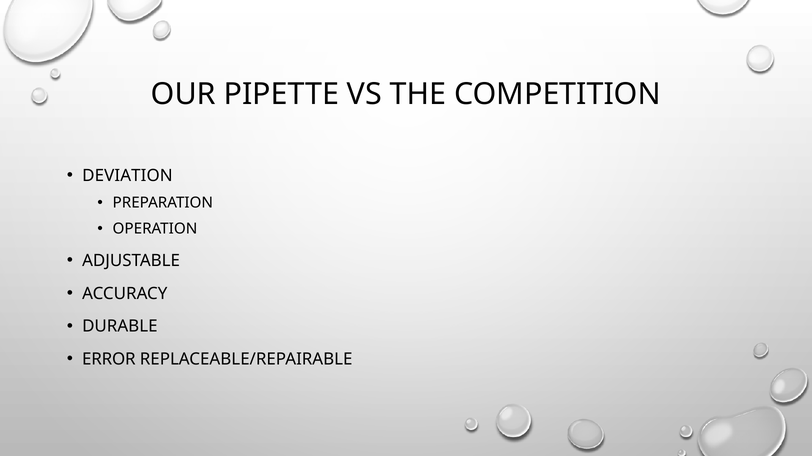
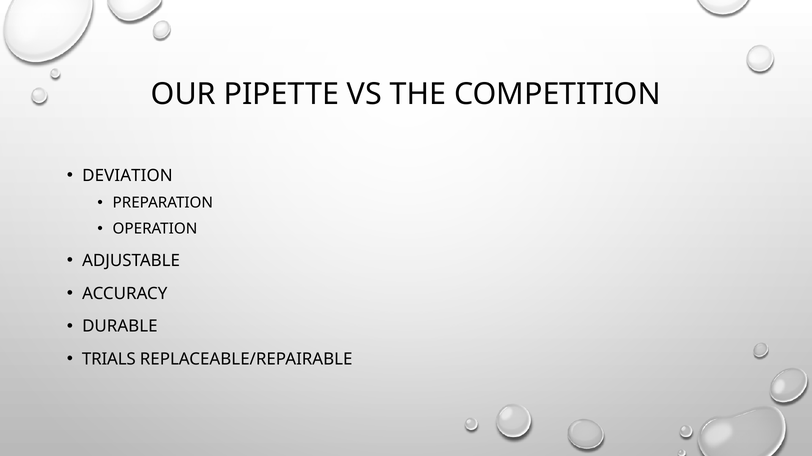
ERROR: ERROR -> TRIALS (109, 360)
